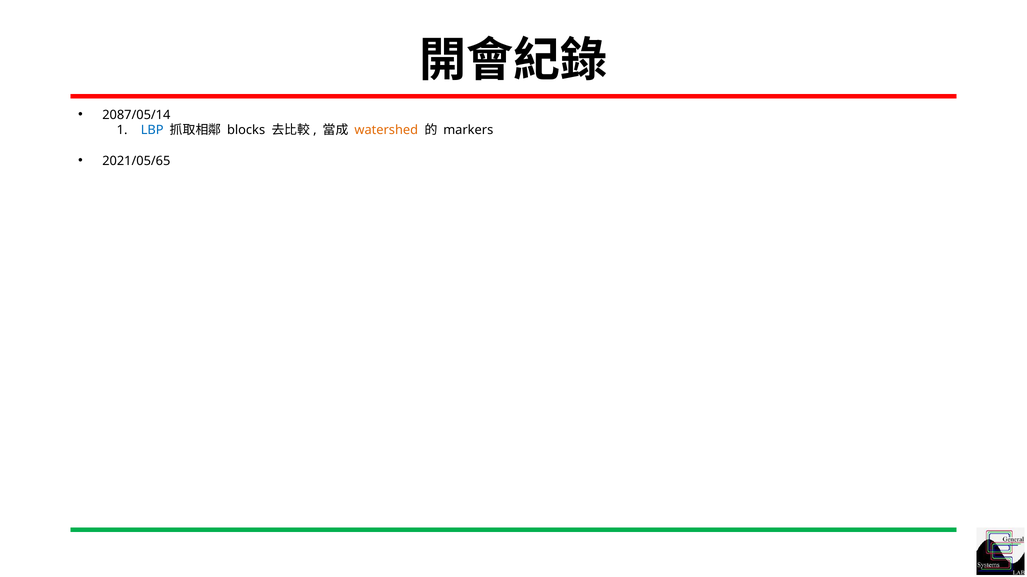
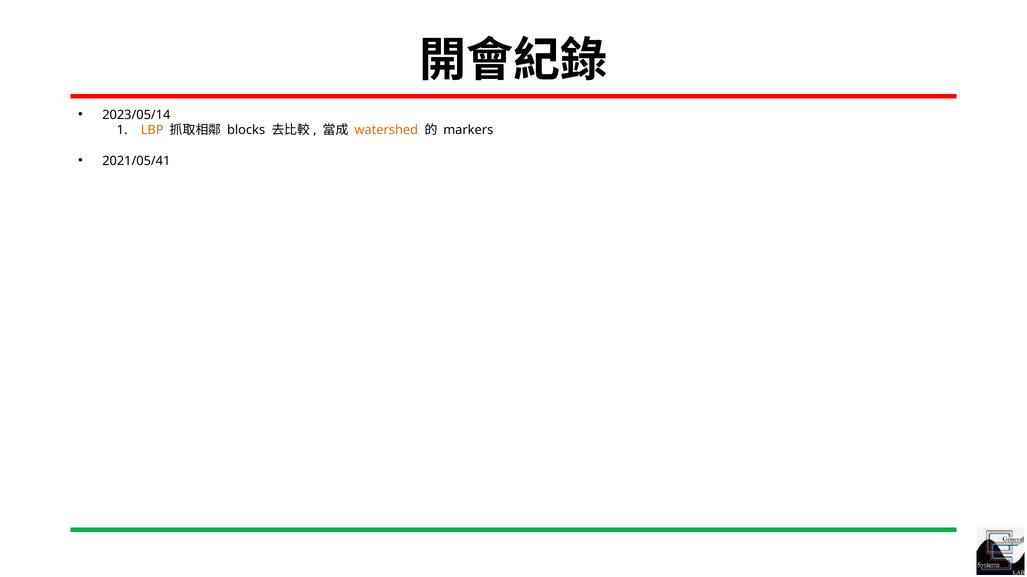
2087/05/14: 2087/05/14 -> 2023/05/14 (136, 115)
LBP colour: blue -> orange (152, 130)
2021/05/65: 2021/05/65 -> 2021/05/41 (136, 161)
